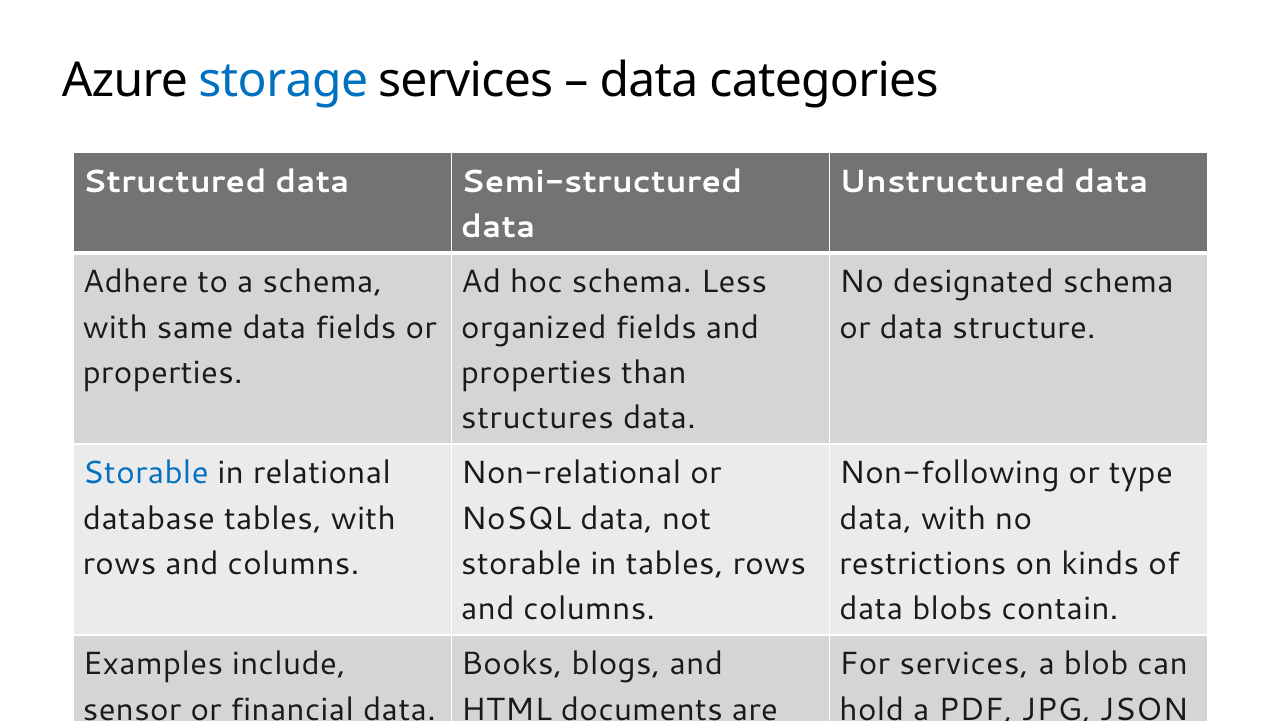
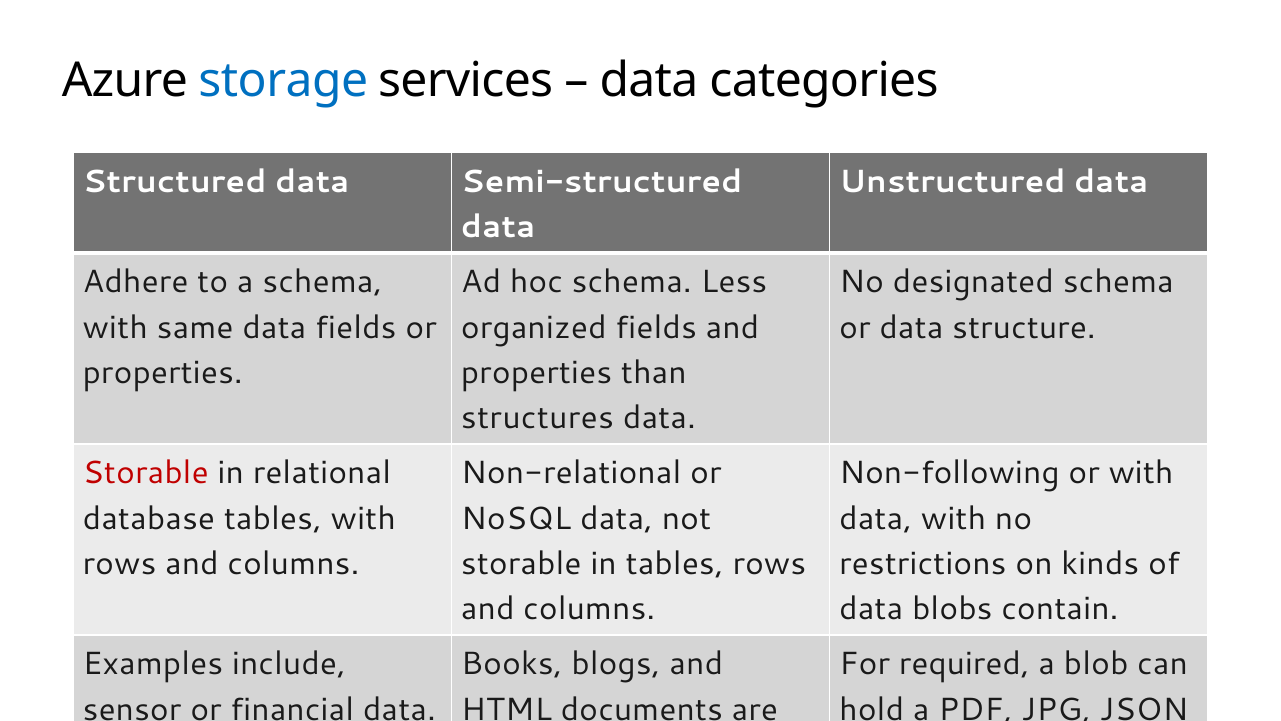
Storable colour: blue -> red (146, 473)
or type: type -> with (1141, 473)
For services: services -> required (964, 664)
